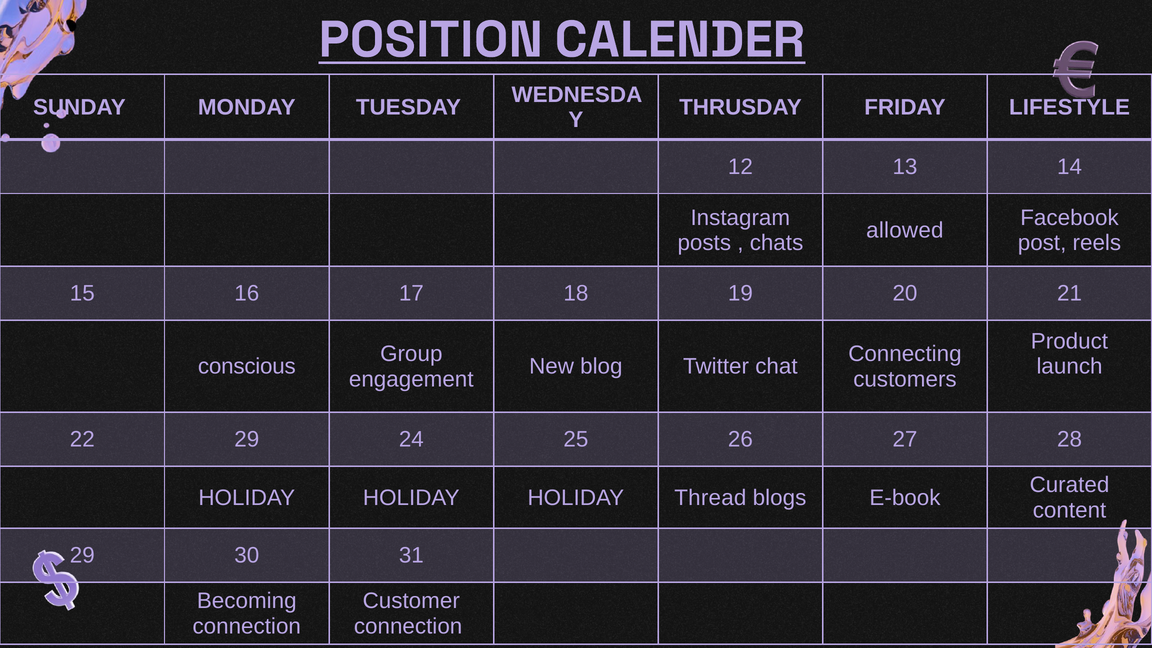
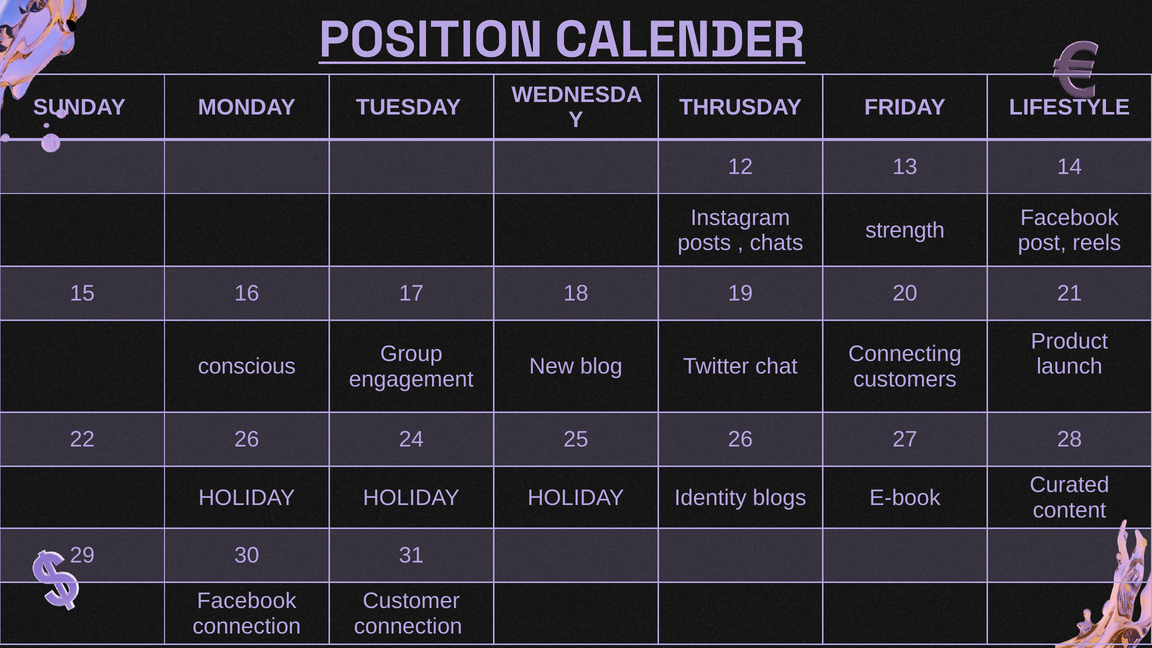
allowed: allowed -> strength (905, 230)
22 29: 29 -> 26 (247, 440)
Thread: Thread -> Identity (710, 498)
Becoming: Becoming -> Facebook (247, 601)
